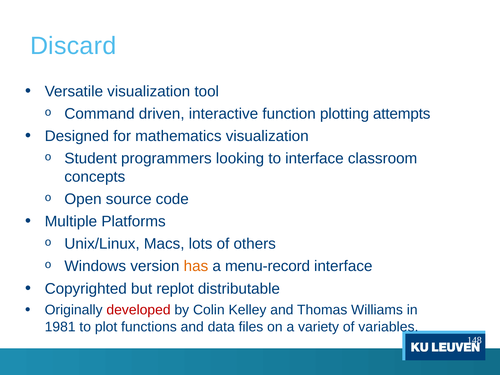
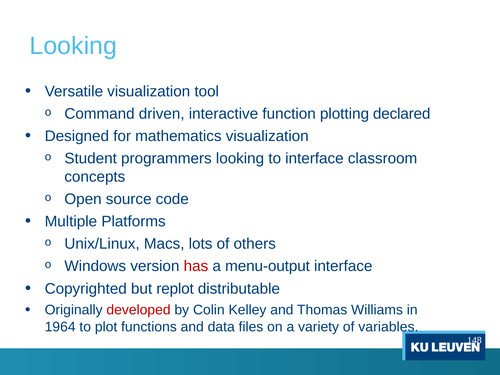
Discard: Discard -> Looking (73, 46)
attempts: attempts -> declared (402, 114)
has colour: orange -> red (196, 266)
menu-record: menu-record -> menu-output (268, 266)
1981: 1981 -> 1964 (60, 327)
